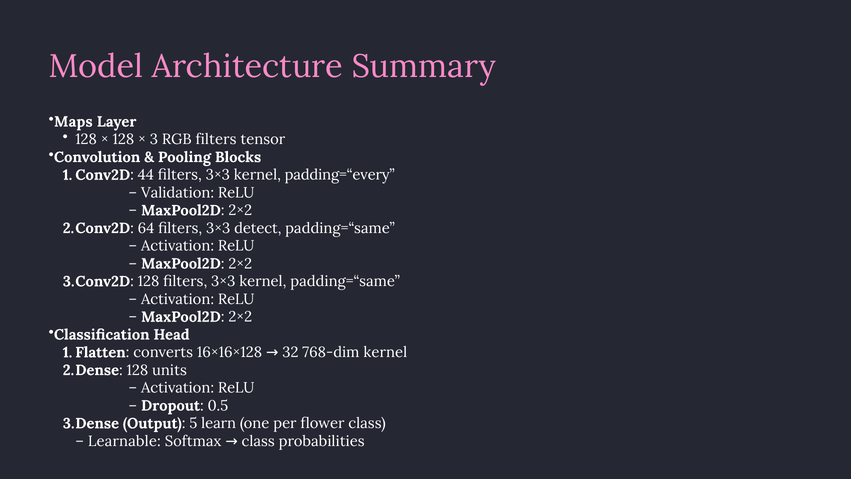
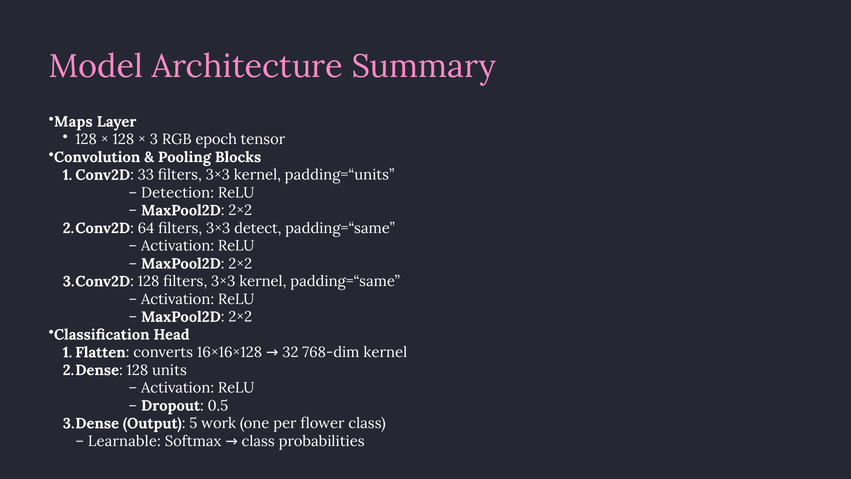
RGB filters: filters -> epoch (216, 139)
44: 44 -> 33 (146, 175)
padding=“every: padding=“every -> padding=“units (340, 175)
Validation: Validation -> Detection (178, 193)
learn: learn -> work (219, 423)
